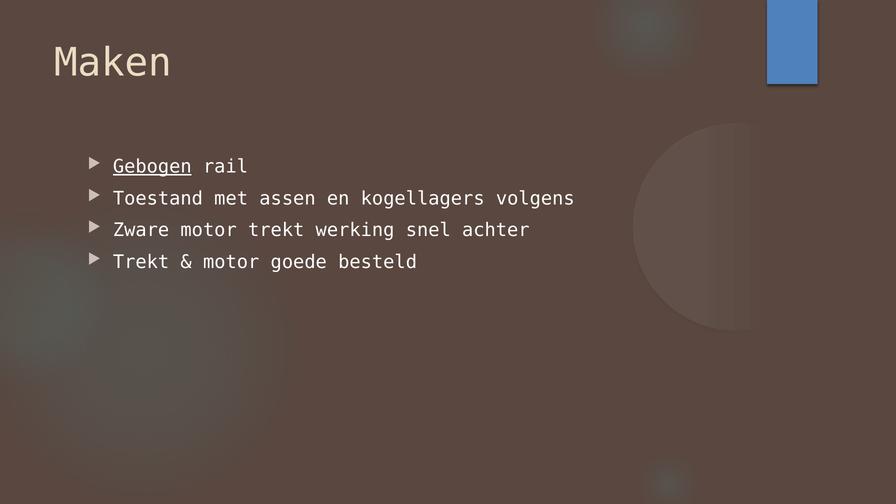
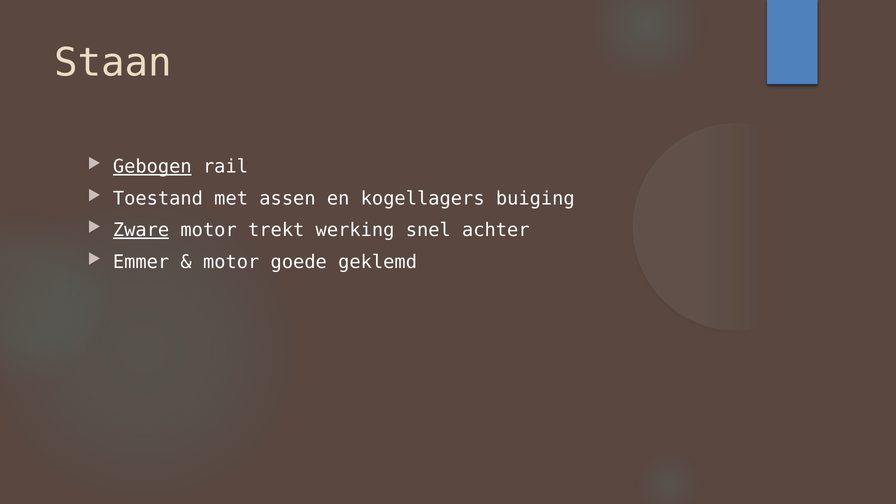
Maken: Maken -> Staan (113, 63)
volgens: volgens -> buiging (535, 198)
Zware underline: none -> present (141, 230)
Trekt: Trekt -> Emmer (141, 262)
besteld: besteld -> geklemd (378, 262)
